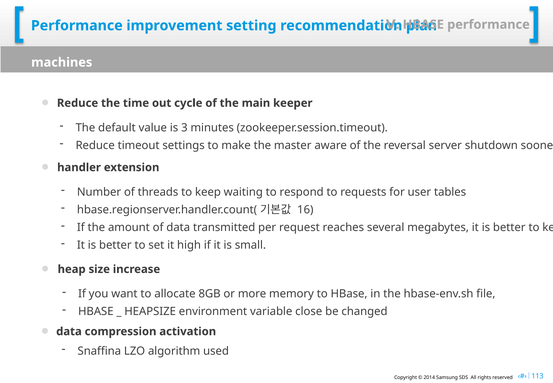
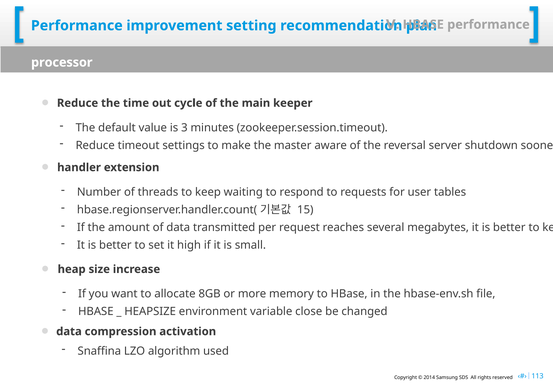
machines: machines -> processor (62, 62)
16: 16 -> 15 (305, 210)
